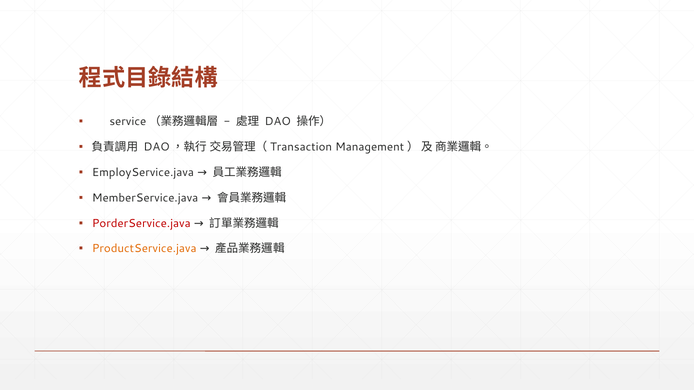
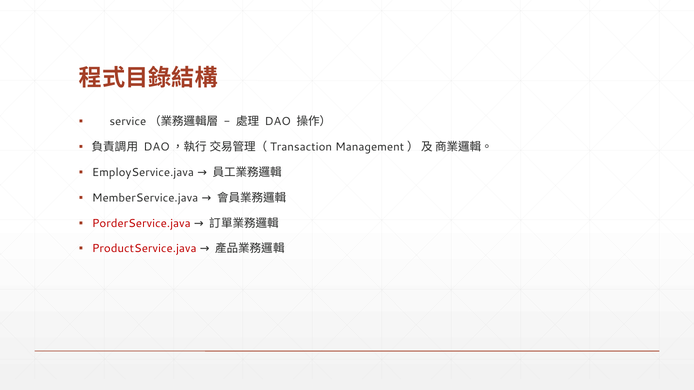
ProductService.java colour: orange -> red (144, 249)
